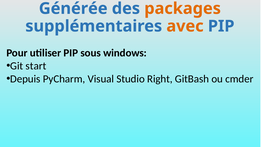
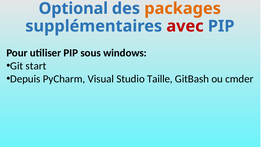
Générée: Générée -> Optional (73, 8)
avec colour: orange -> red (185, 26)
Right: Right -> Taille (160, 79)
